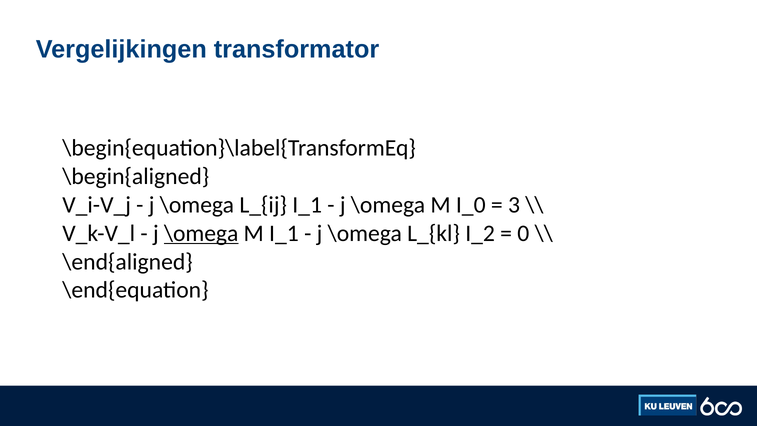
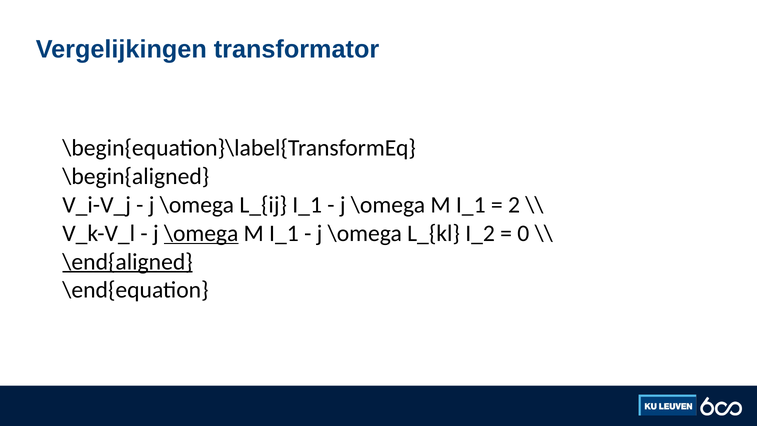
I_0: I_0 -> I_1 (471, 205)
3: 3 -> 2 (514, 205)
\end{aligned underline: none -> present (128, 262)
